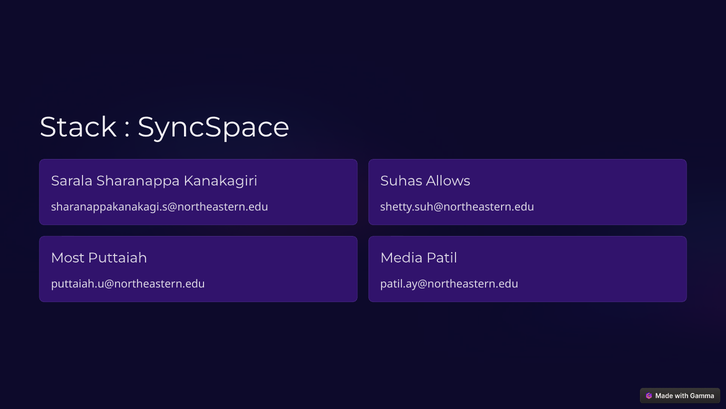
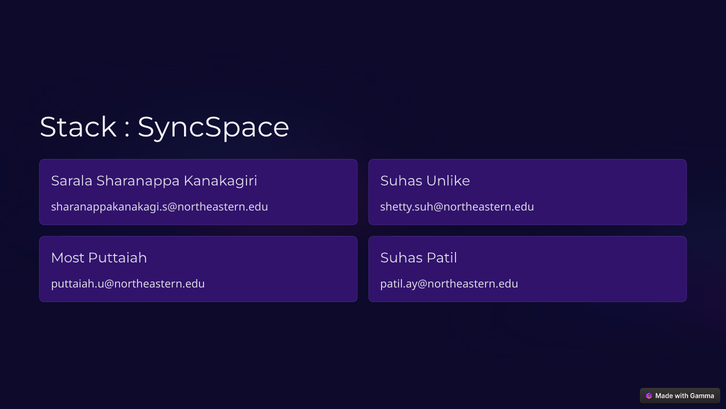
Allows: Allows -> Unlike (448, 181)
Media: Media -> Suhas (401, 257)
